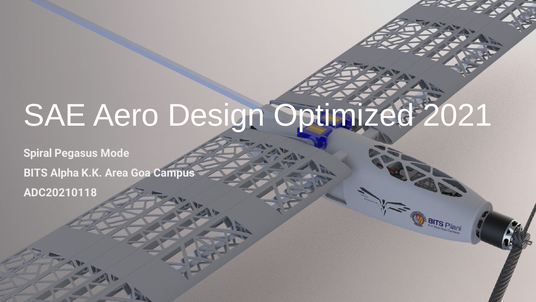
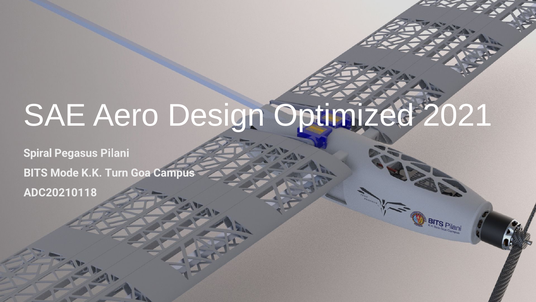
Mode: Mode -> Pilani (115, 153)
Alpha: Alpha -> Mode (65, 173)
Area: Area -> Turn (116, 173)
